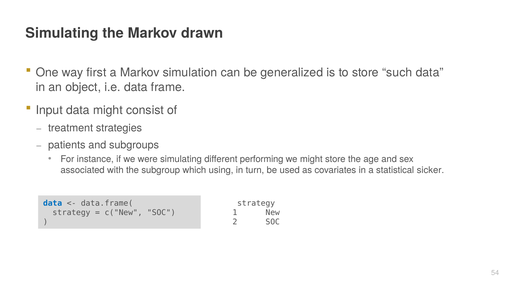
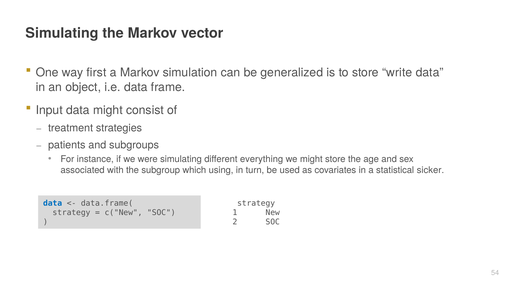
drawn: drawn -> vector (202, 33)
such: such -> write (397, 73)
performing: performing -> everything (262, 159)
